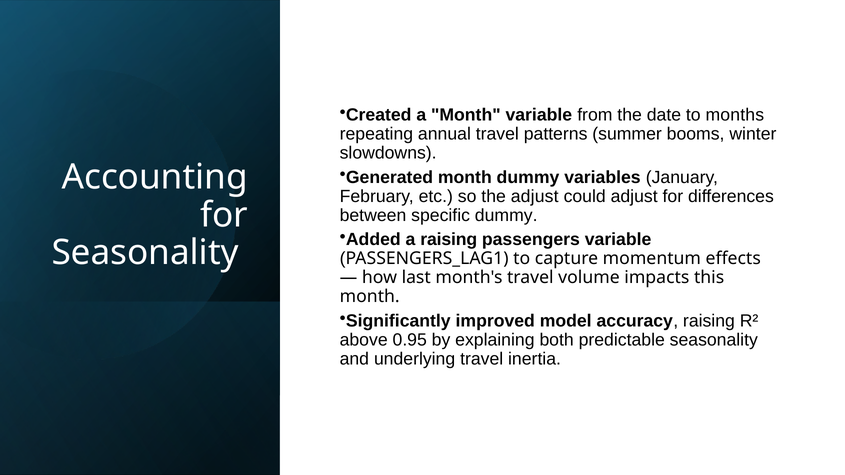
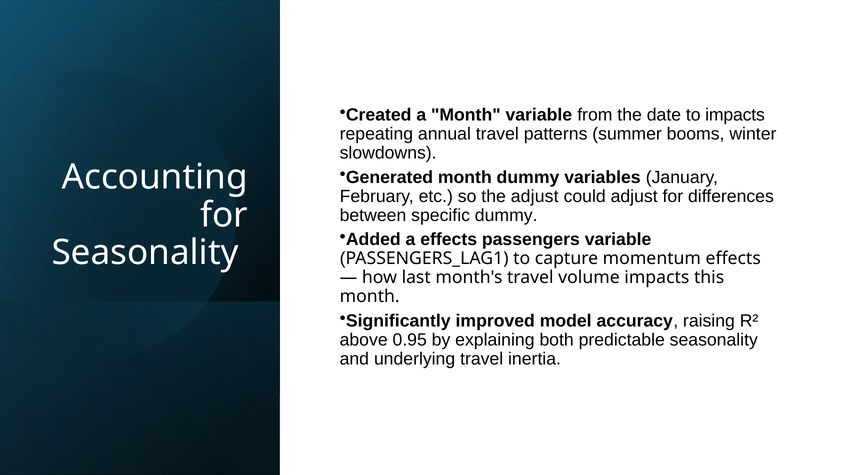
to months: months -> impacts (735, 115)
a raising: raising -> effects (449, 240)
